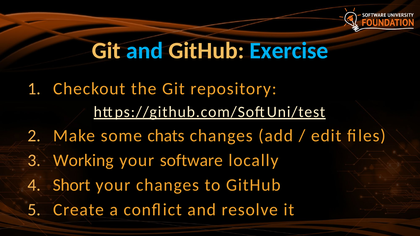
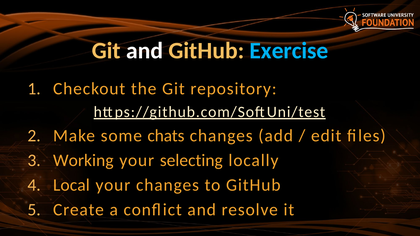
and colour: light blue -> white (145, 51)
software: software -> selecting (191, 161)
Short: Short -> Local (71, 185)
